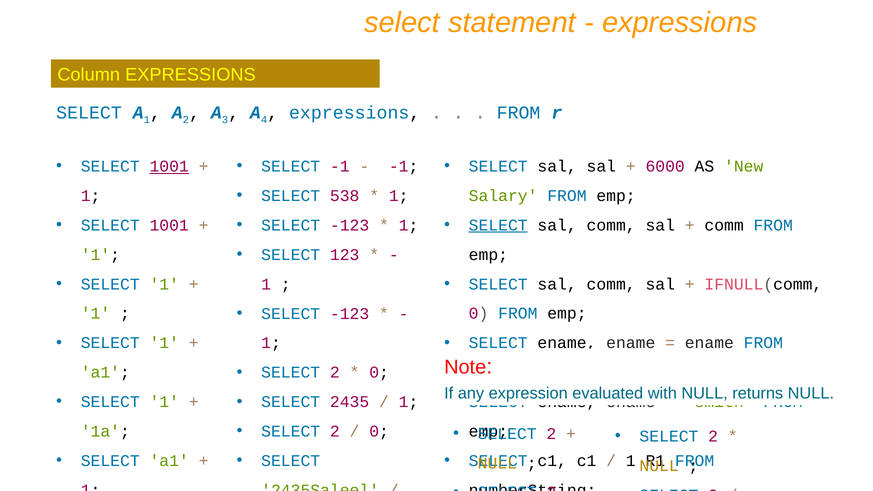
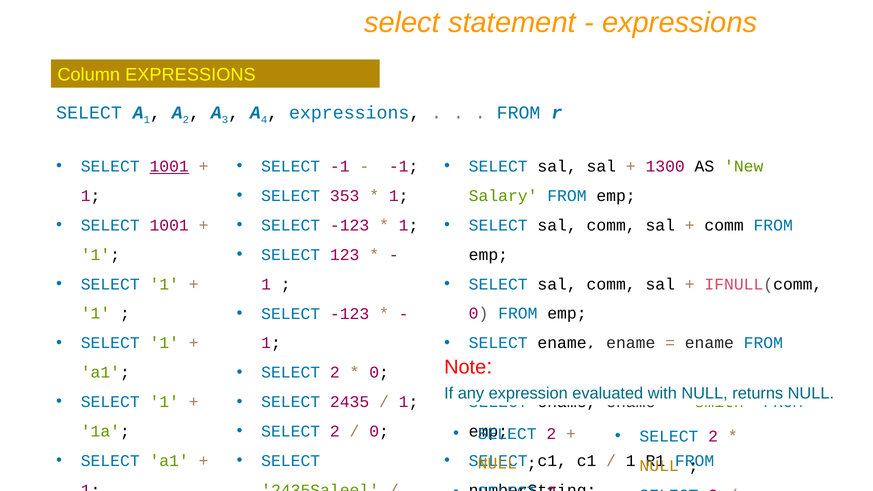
6000: 6000 -> 1300 (665, 166)
538: 538 -> 353 (345, 196)
SELECT underline: present -> none (498, 225)
